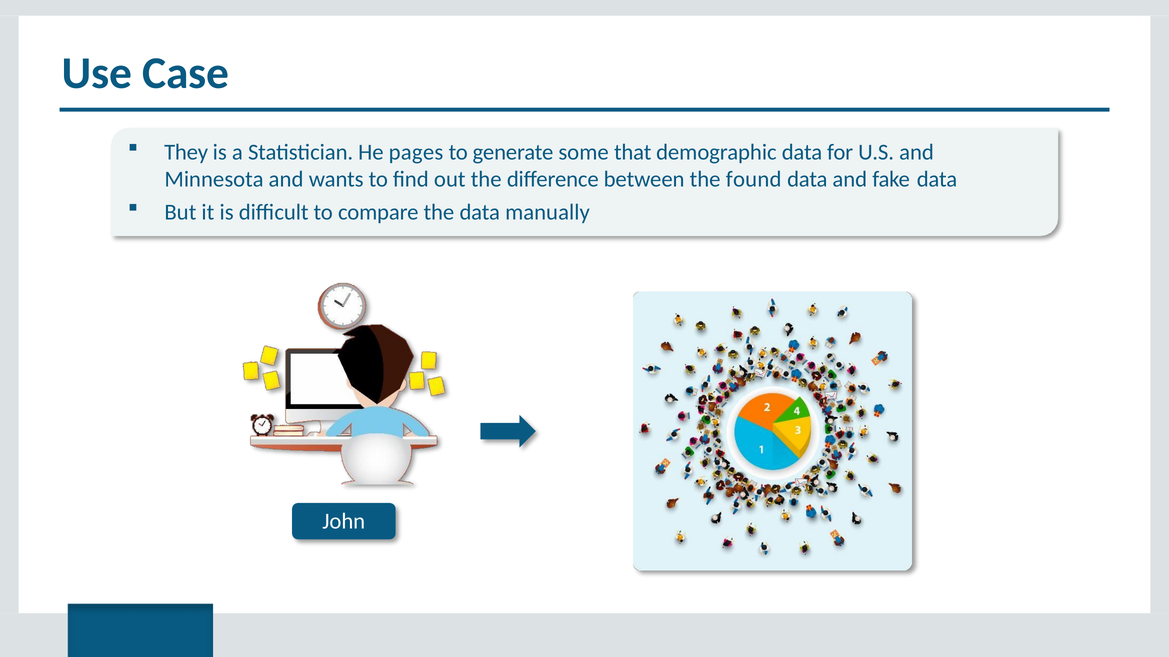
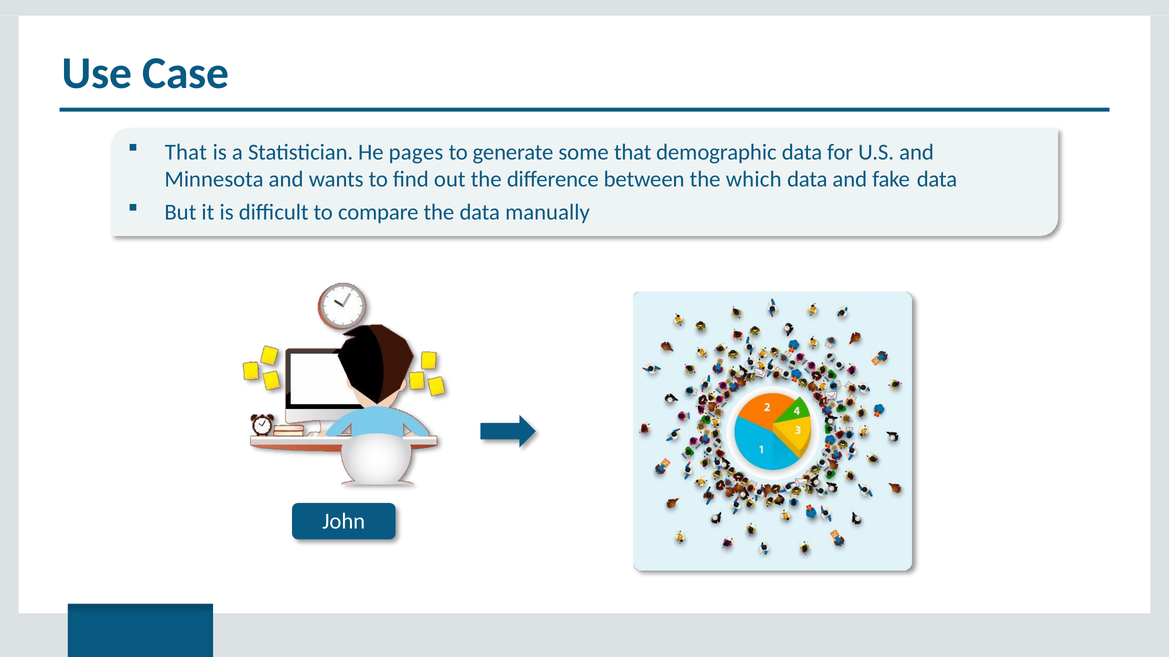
They: They -> That (186, 152)
found: found -> which (754, 180)
